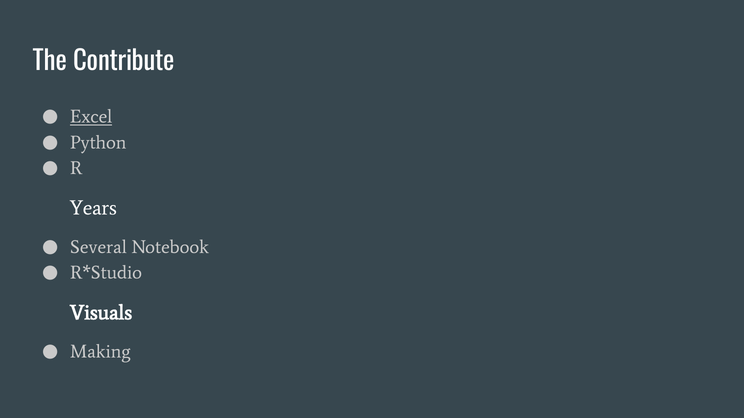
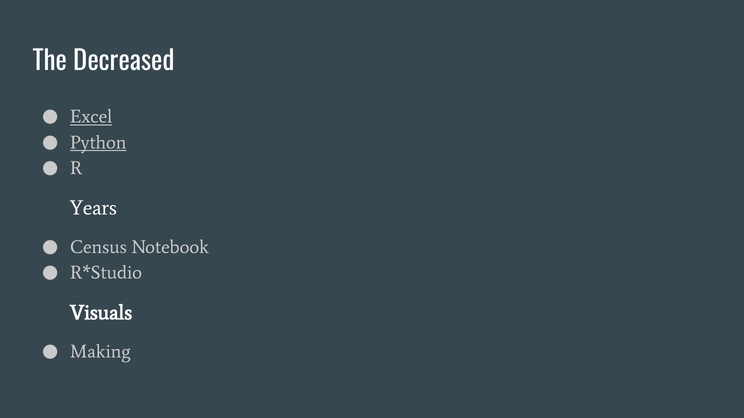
Contribute: Contribute -> Decreased (124, 62)
Python underline: none -> present (98, 143)
Several: Several -> Census (98, 247)
